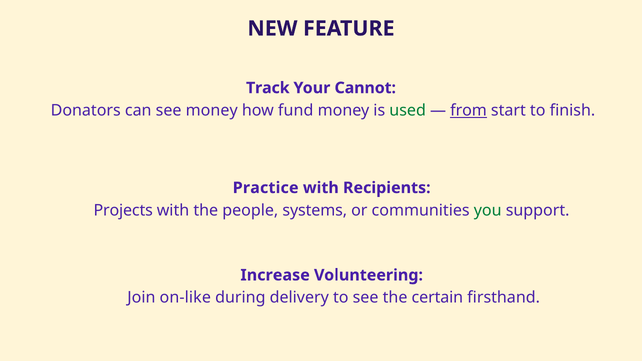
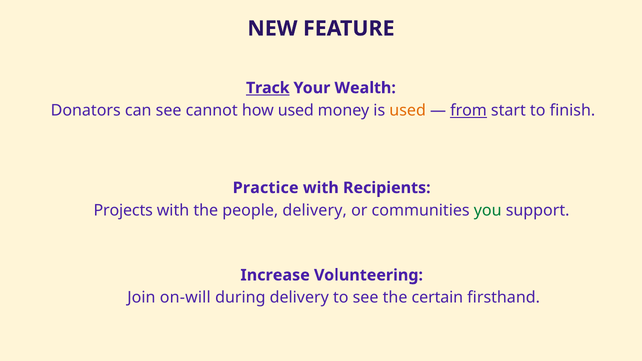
Track underline: none -> present (268, 88)
Cannot: Cannot -> Wealth (365, 88)
see money: money -> cannot (212, 110)
how fund: fund -> used (296, 110)
used colour: green -> orange (408, 110)
people systems: systems -> delivery (315, 210)
on-like: on-like -> on-will (185, 298)
